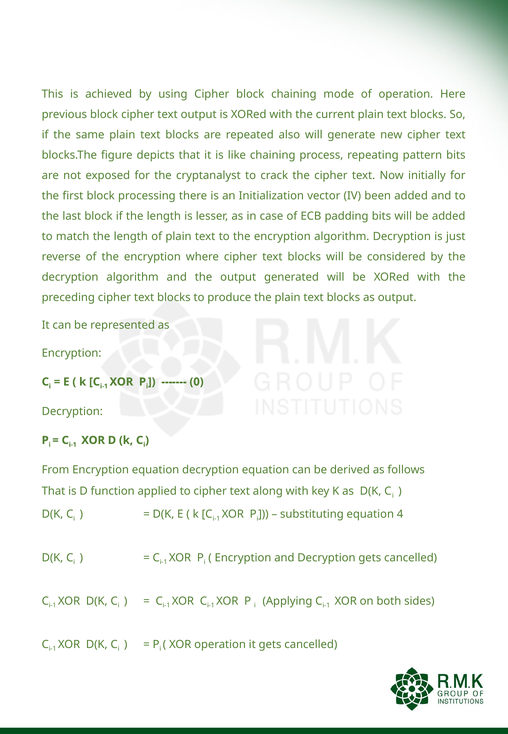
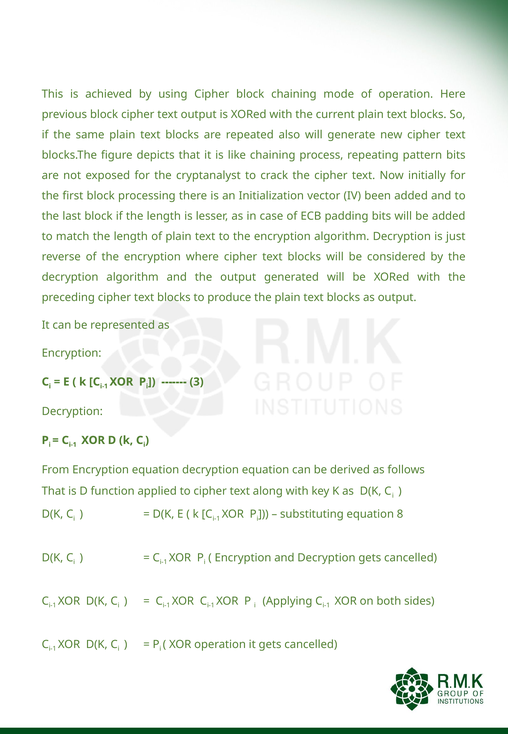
0: 0 -> 3 (197, 382)
4: 4 -> 8 (400, 514)
